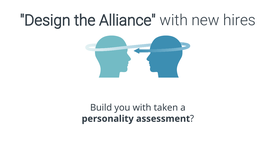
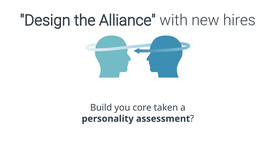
you with: with -> core (142, 107)
